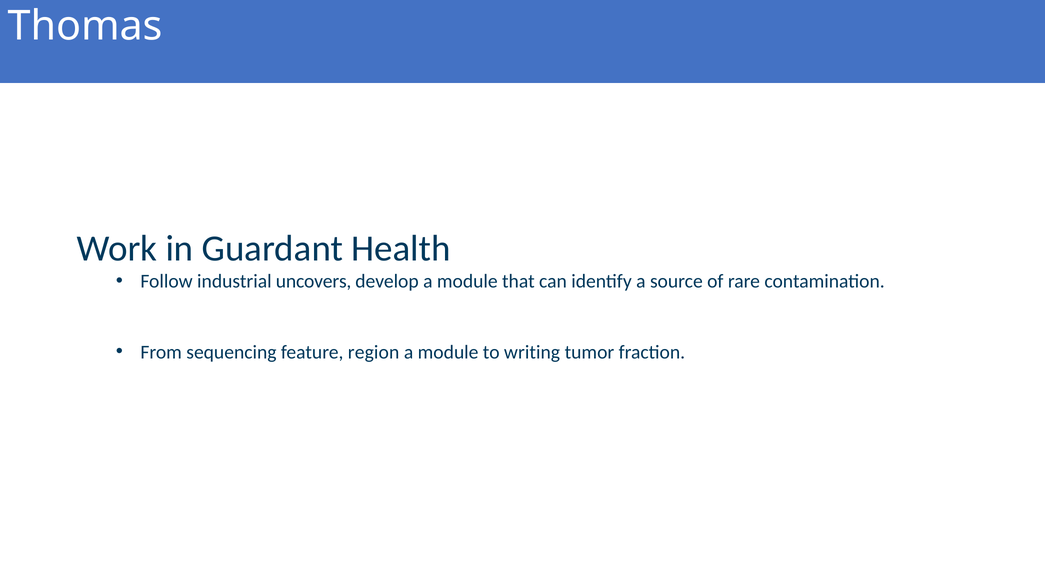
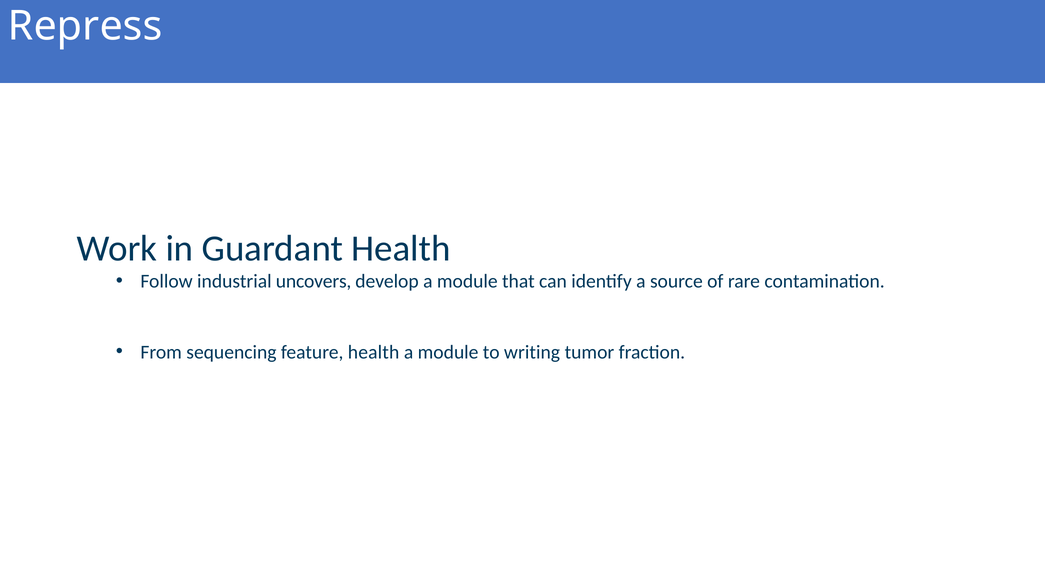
Thomas: Thomas -> Repress (85, 26)
feature region: region -> health (374, 352)
